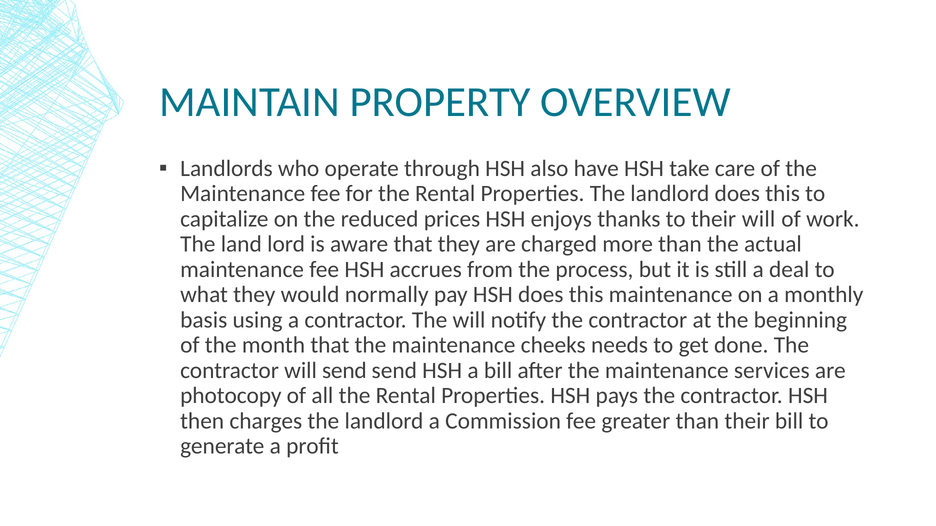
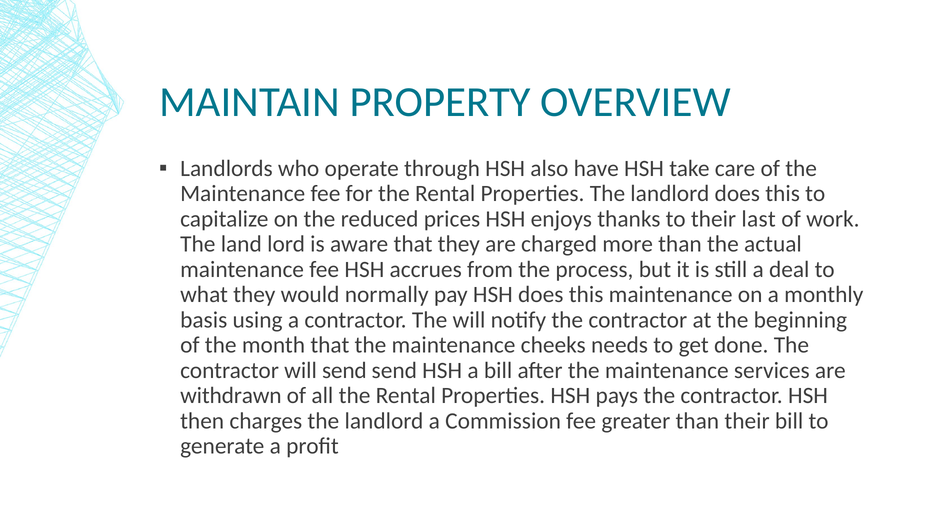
their will: will -> last (759, 219)
photocopy: photocopy -> withdrawn (231, 396)
